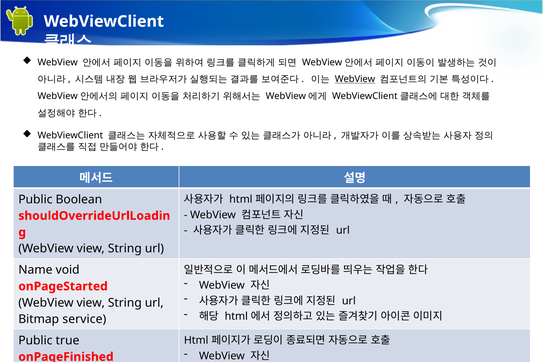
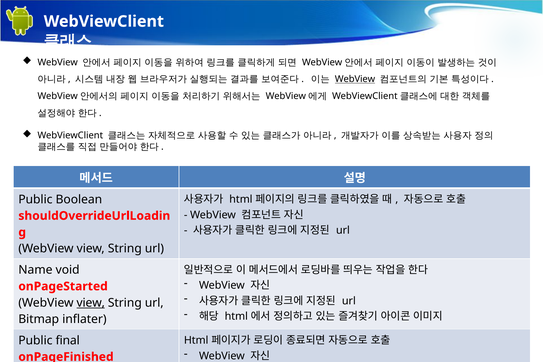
view underline: none -> present (91, 303)
service: service -> inflater (84, 319)
true: true -> final (68, 340)
